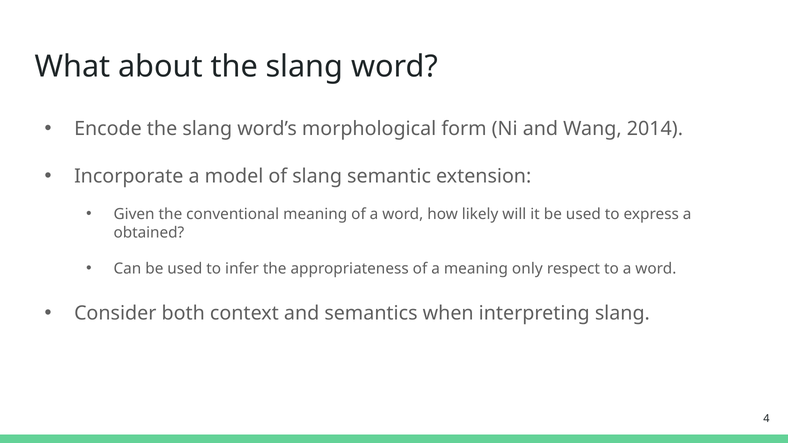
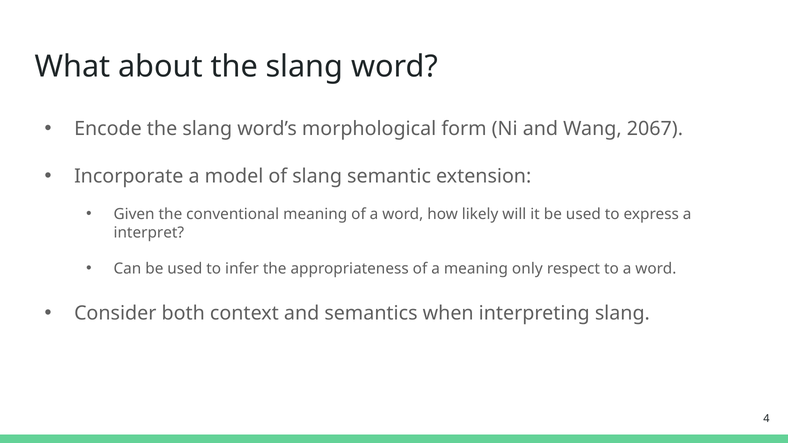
2014: 2014 -> 2067 (655, 129)
obtained: obtained -> interpret (149, 233)
